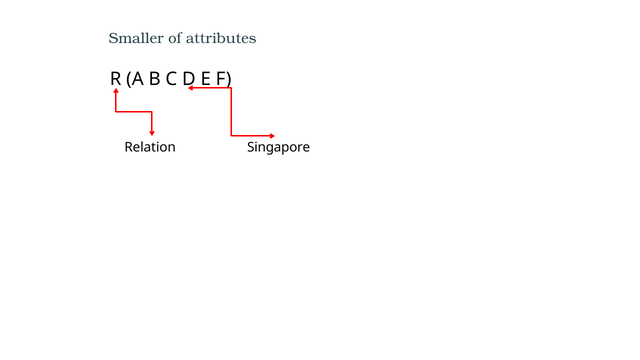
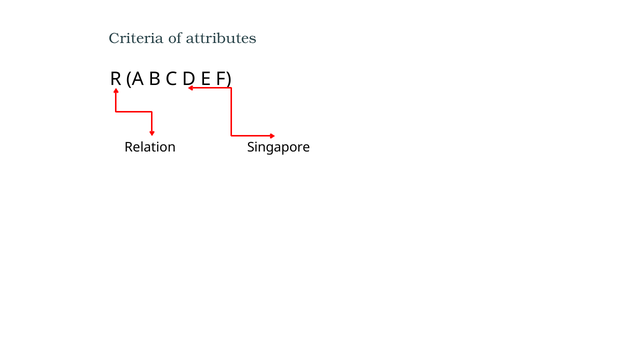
Smaller: Smaller -> Criteria (136, 39)
